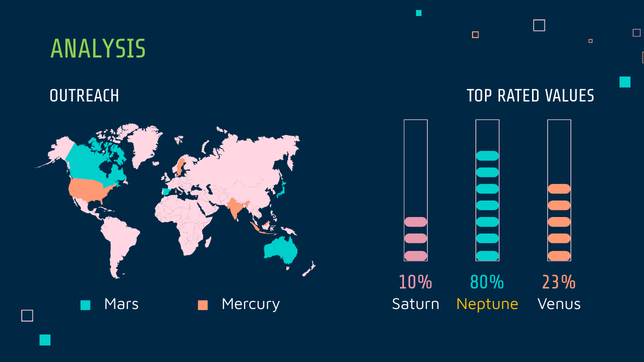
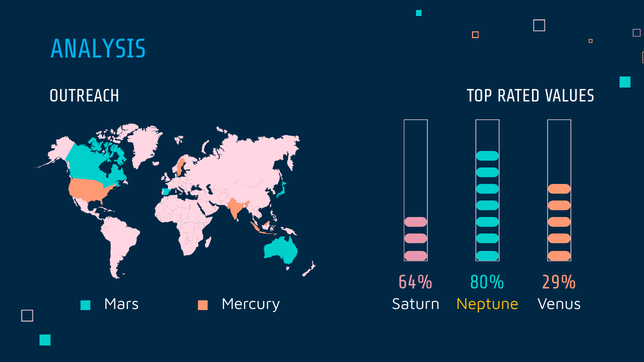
ANALYSIS colour: light green -> light blue (98, 49)
10%: 10% -> 64% (416, 282)
23%: 23% -> 29% (559, 282)
